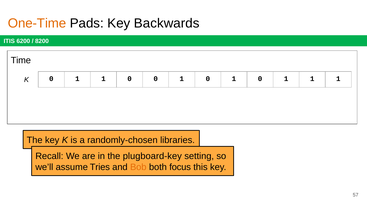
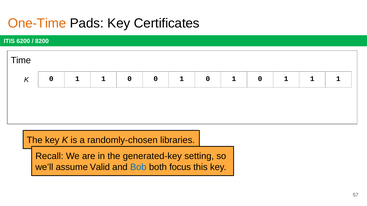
Backwards: Backwards -> Certificates (167, 23)
plugboard-key: plugboard-key -> generated-key (152, 156)
Tries: Tries -> Valid (100, 167)
Bob colour: orange -> blue (138, 167)
